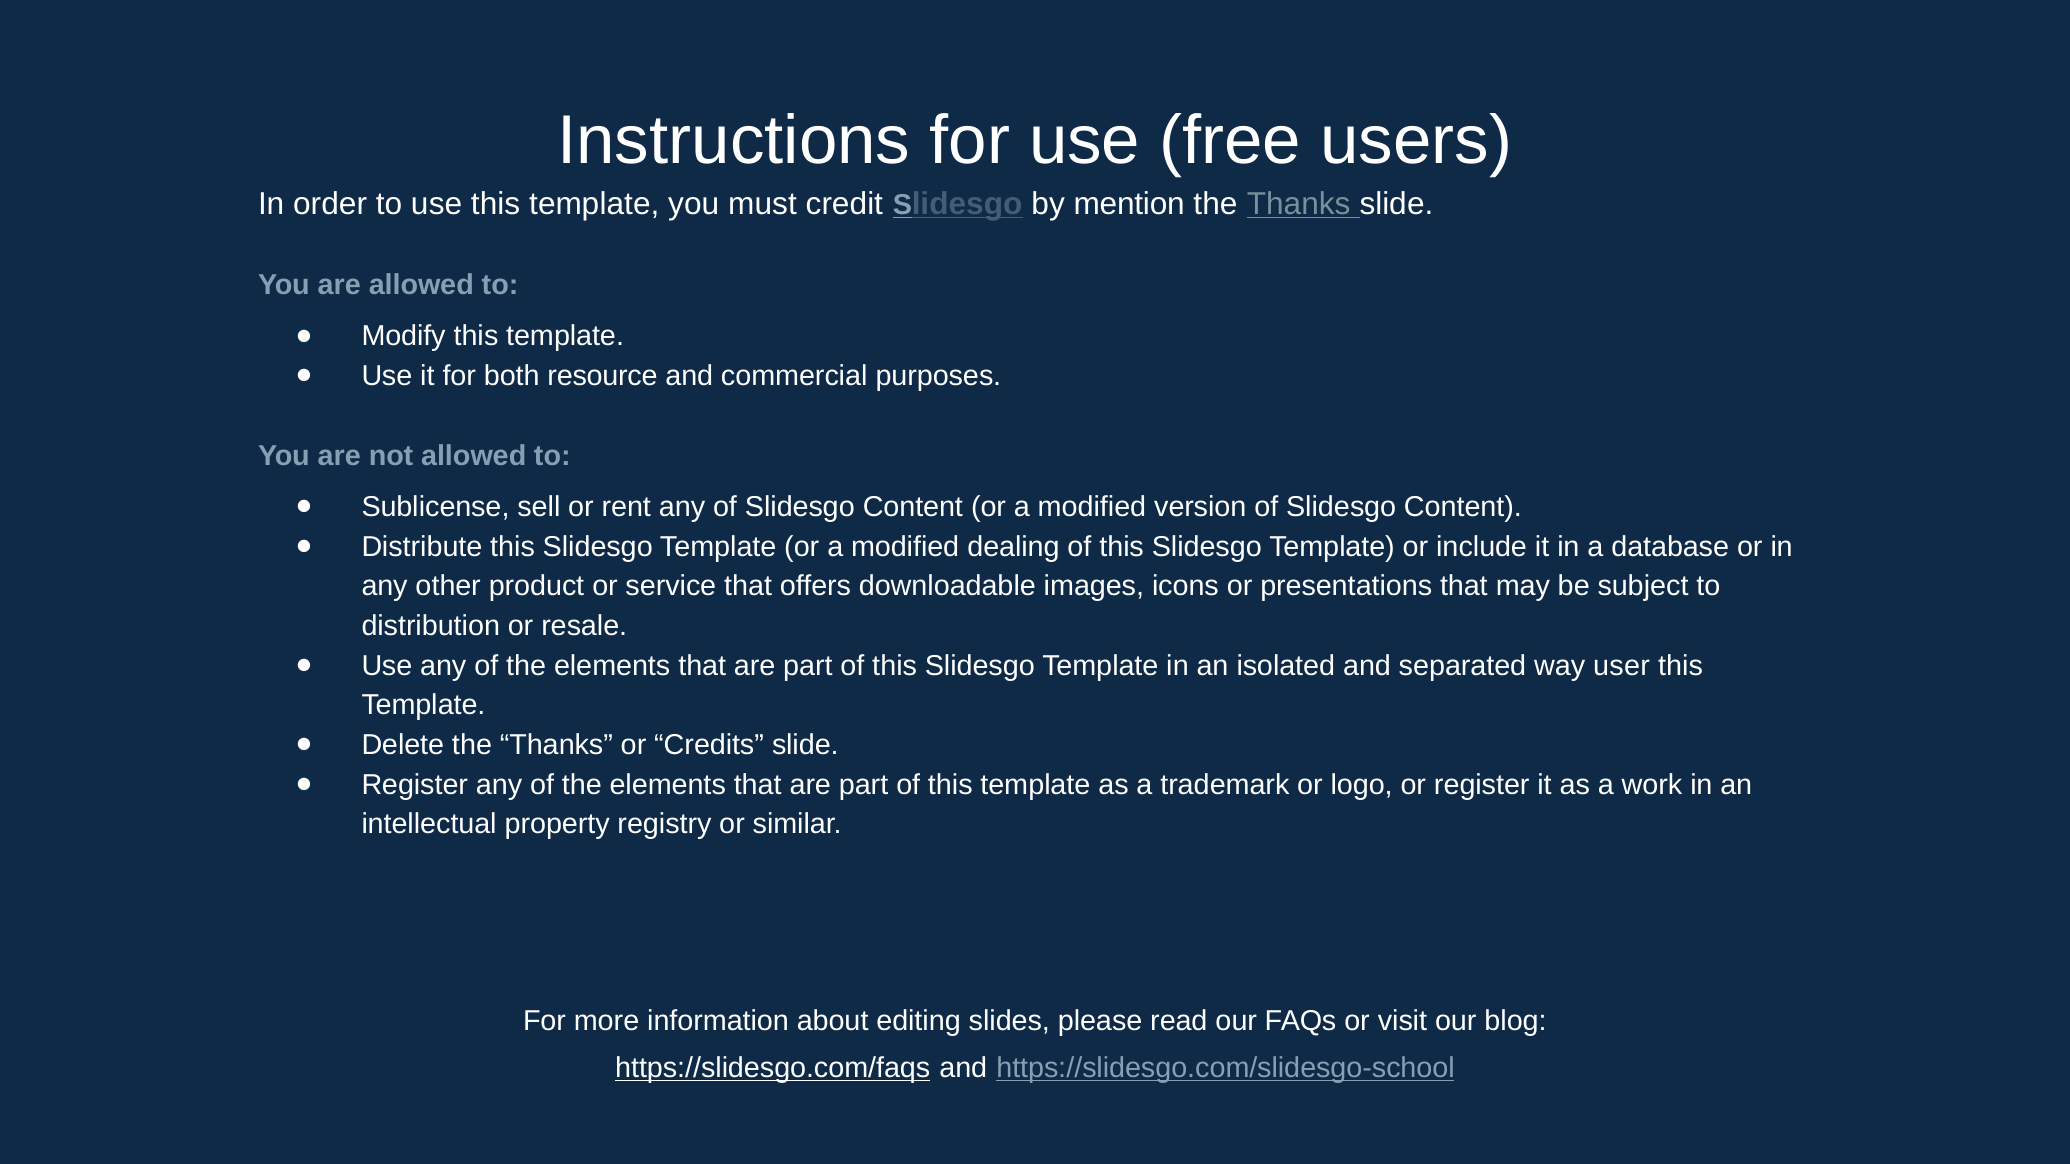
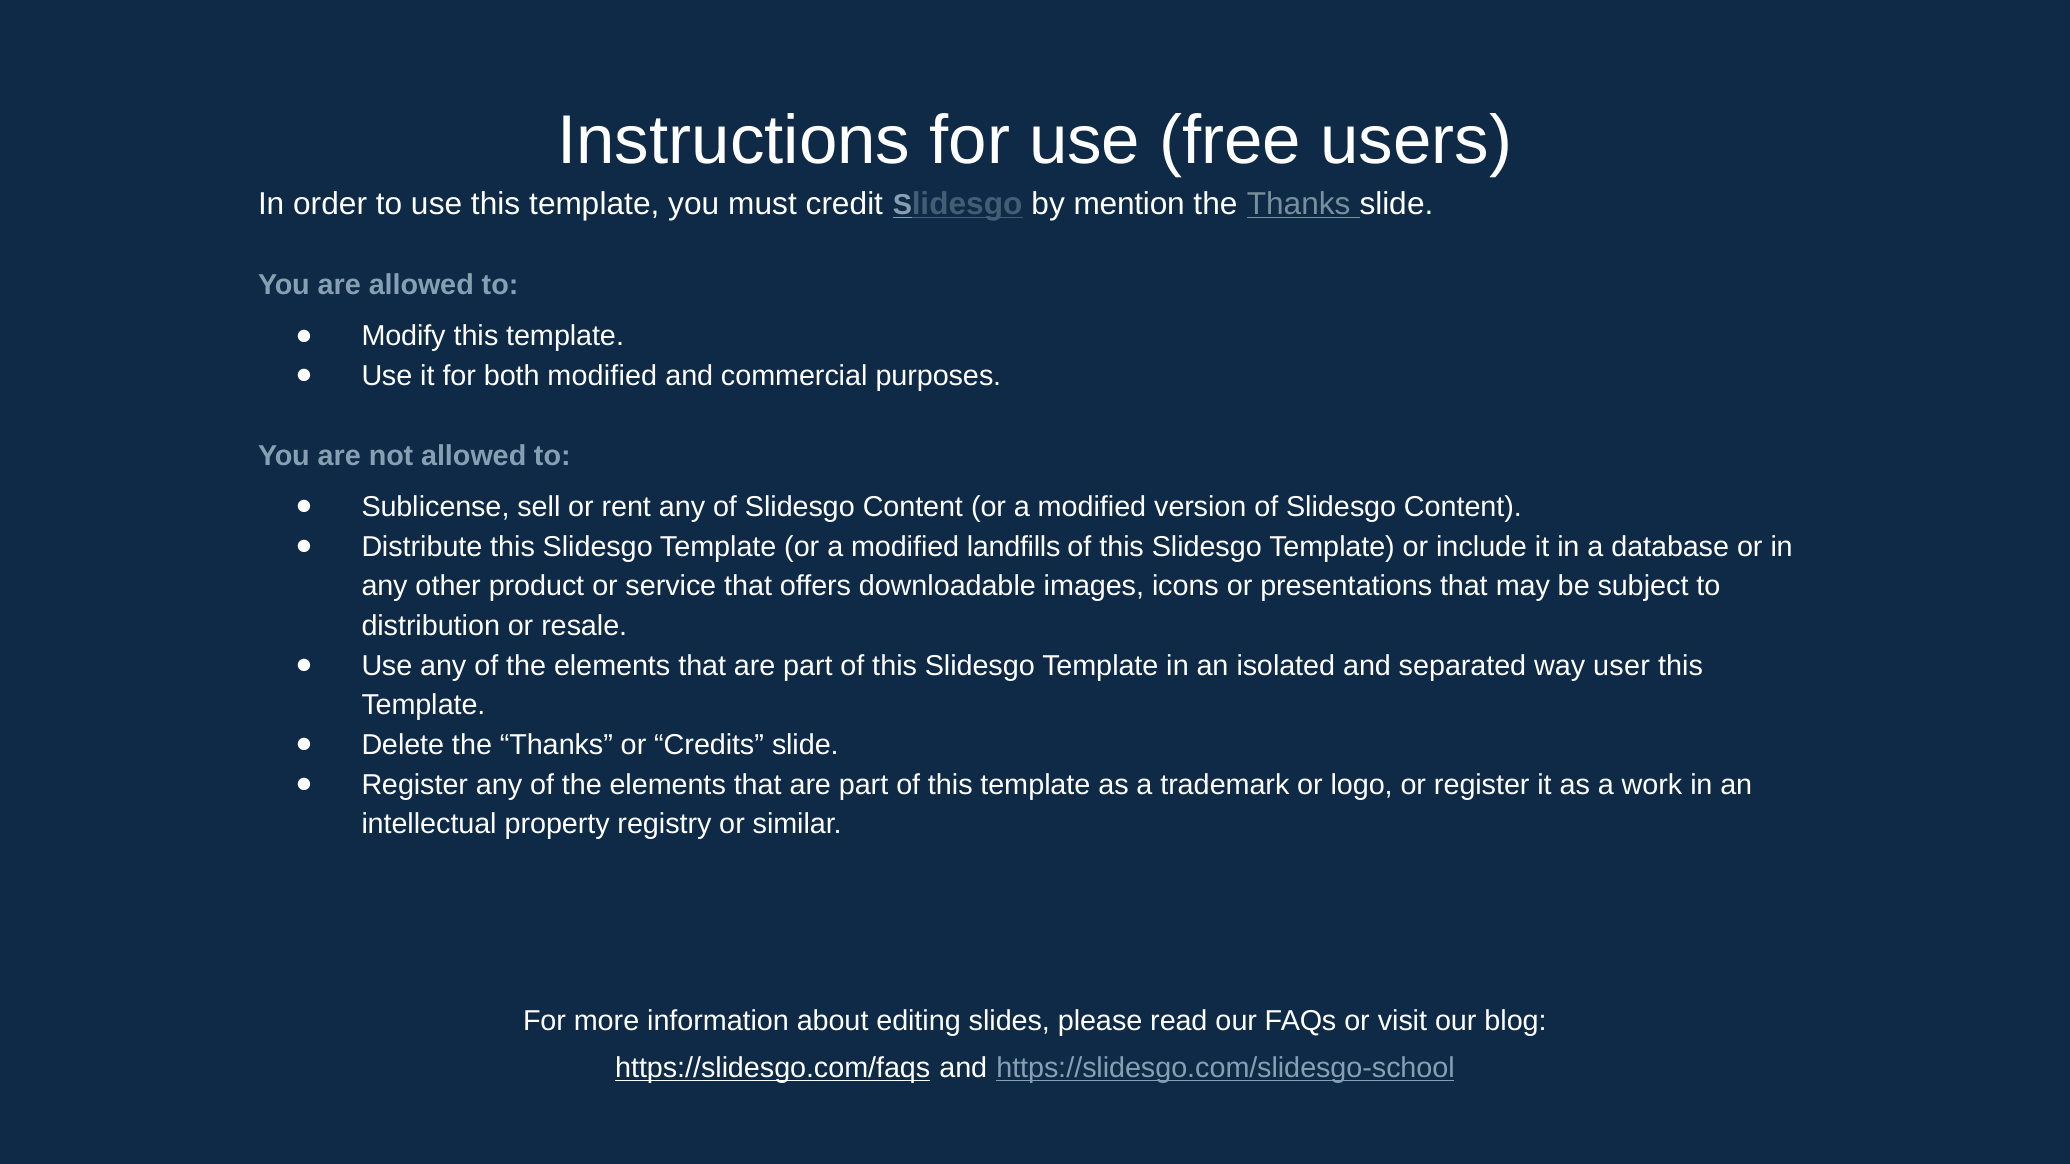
both resource: resource -> modified (602, 376)
dealing: dealing -> landfills (1014, 547)
